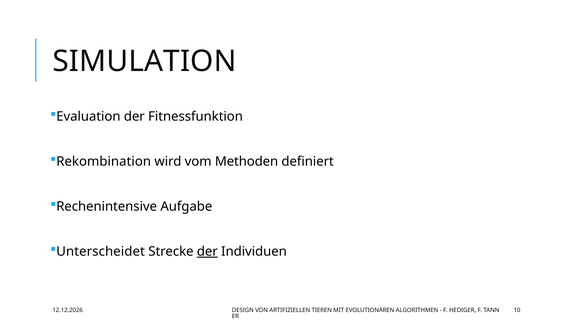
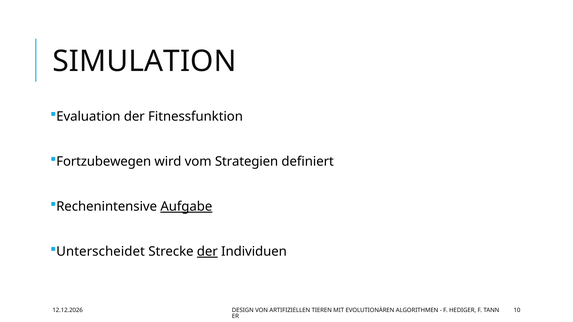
Rekombination: Rekombination -> Fortzubewegen (104, 162)
Methoden: Methoden -> Strategien (247, 162)
Aufgabe underline: none -> present (186, 207)
